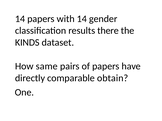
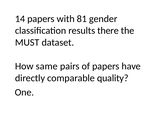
with 14: 14 -> 81 (82, 19)
KINDS: KINDS -> MUST (27, 43)
obtain: obtain -> quality (113, 78)
